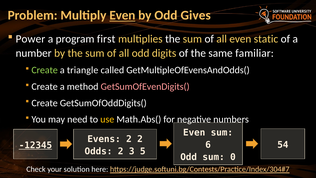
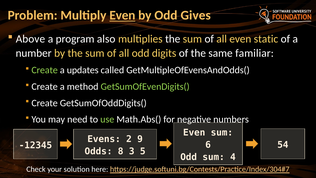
Power: Power -> Above (30, 39)
first: first -> also (106, 39)
triangle: triangle -> updates (83, 70)
GetSumOfEvenDigits( colour: pink -> light green (145, 87)
use colour: yellow -> light green (107, 119)
2 2: 2 -> 9 (140, 139)
-12345 underline: present -> none (35, 145)
Odds 2: 2 -> 8 (121, 151)
0: 0 -> 4 (233, 157)
